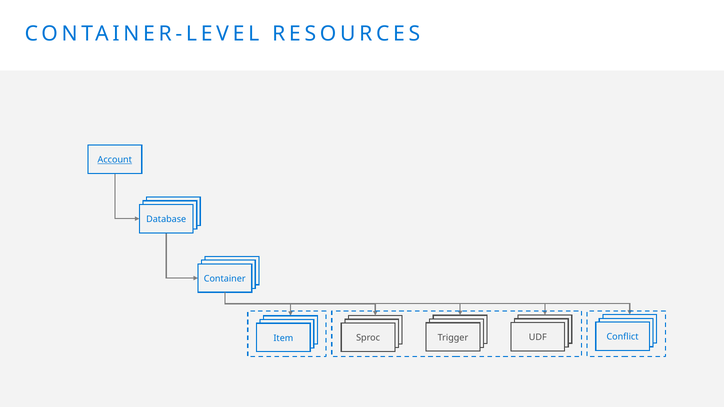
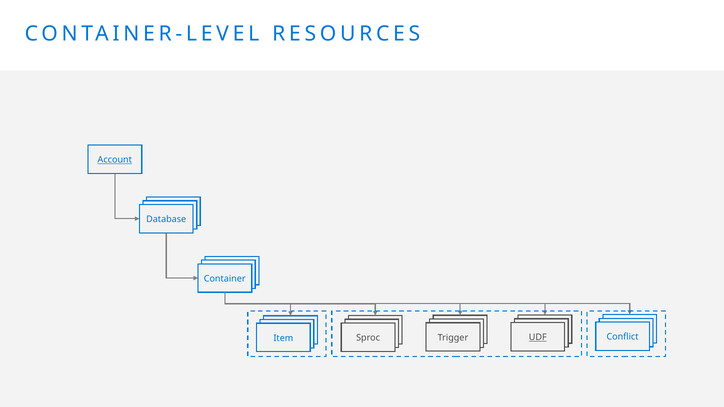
UDF underline: none -> present (538, 337)
